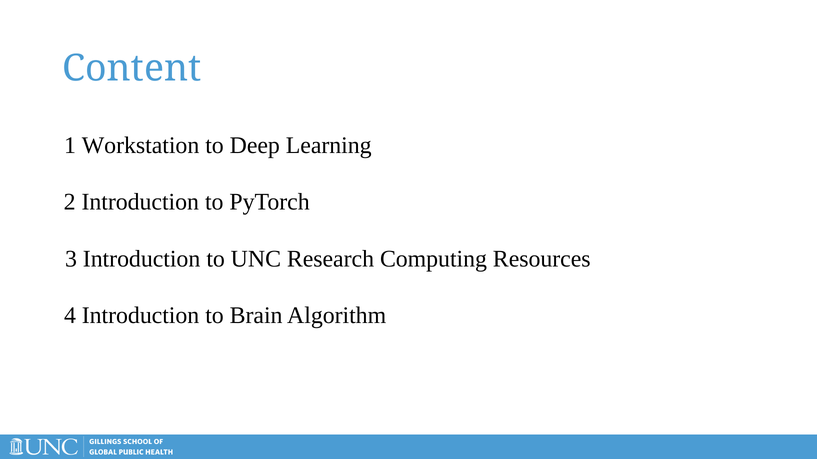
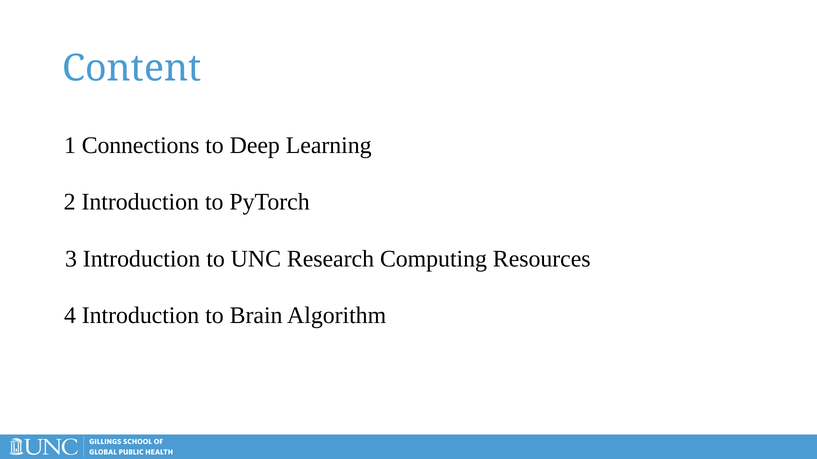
Workstation: Workstation -> Connections (141, 146)
